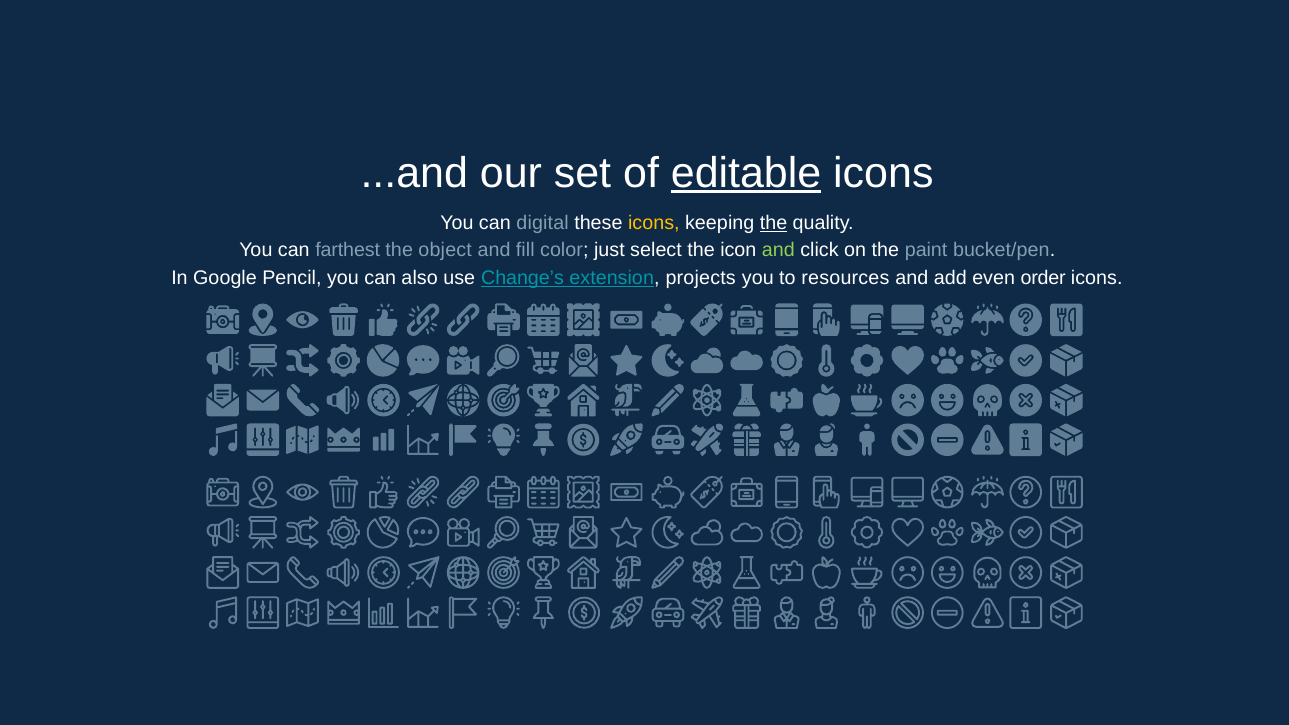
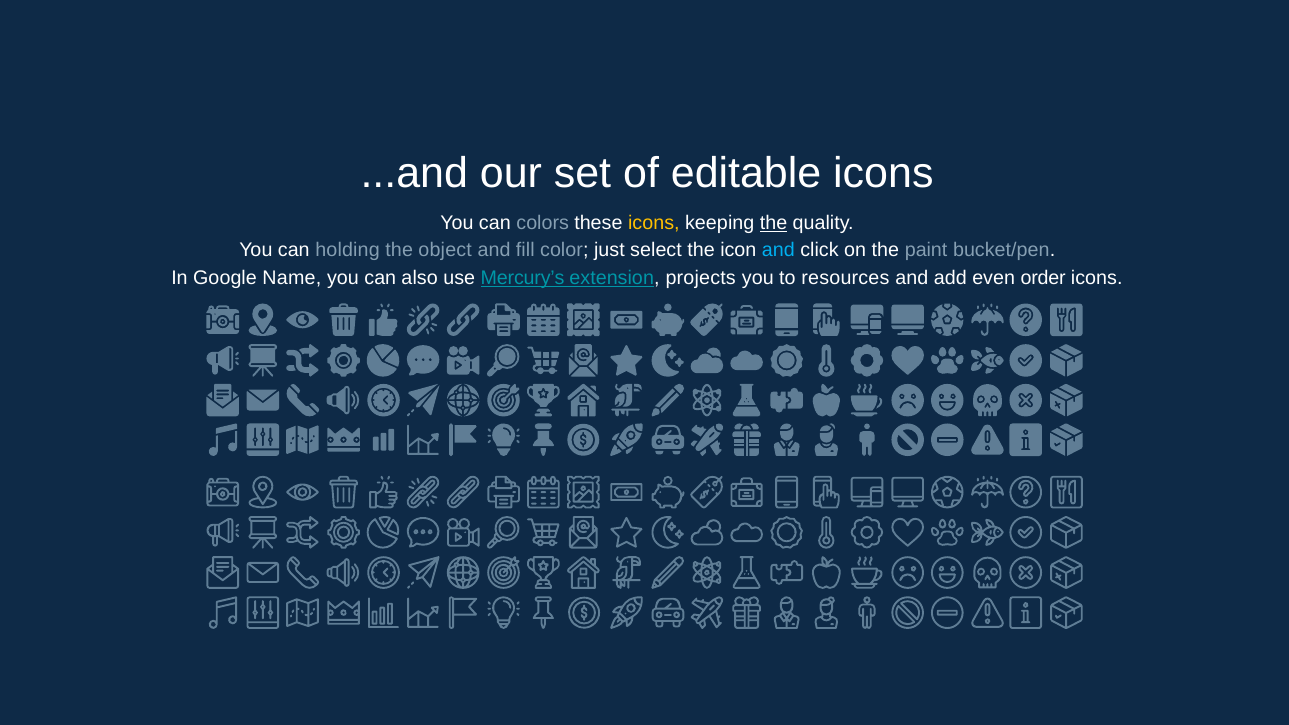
editable underline: present -> none (746, 173)
digital: digital -> colors (543, 223)
farthest: farthest -> holding (348, 250)
and colour: light green -> light blue (778, 250)
Pencil: Pencil -> Name (292, 278)
Change’s: Change’s -> Mercury’s (523, 278)
